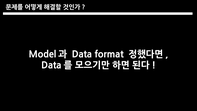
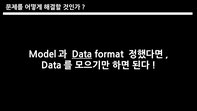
Data underline: none -> present (82, 54)
